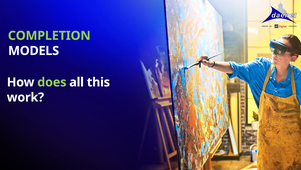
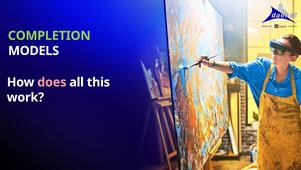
does colour: light green -> pink (52, 82)
